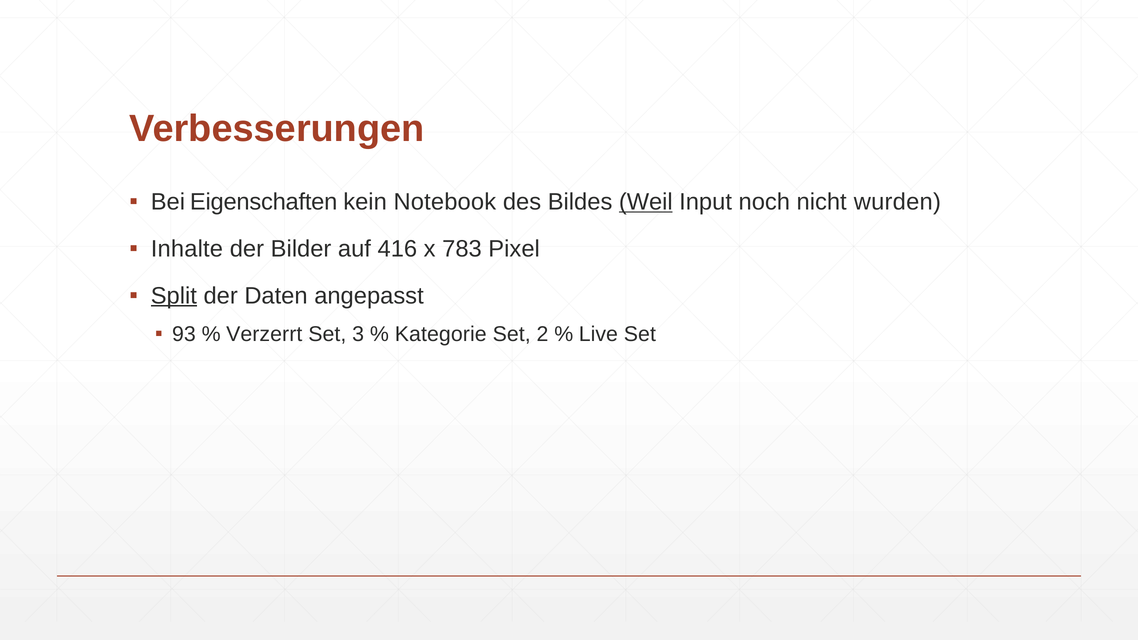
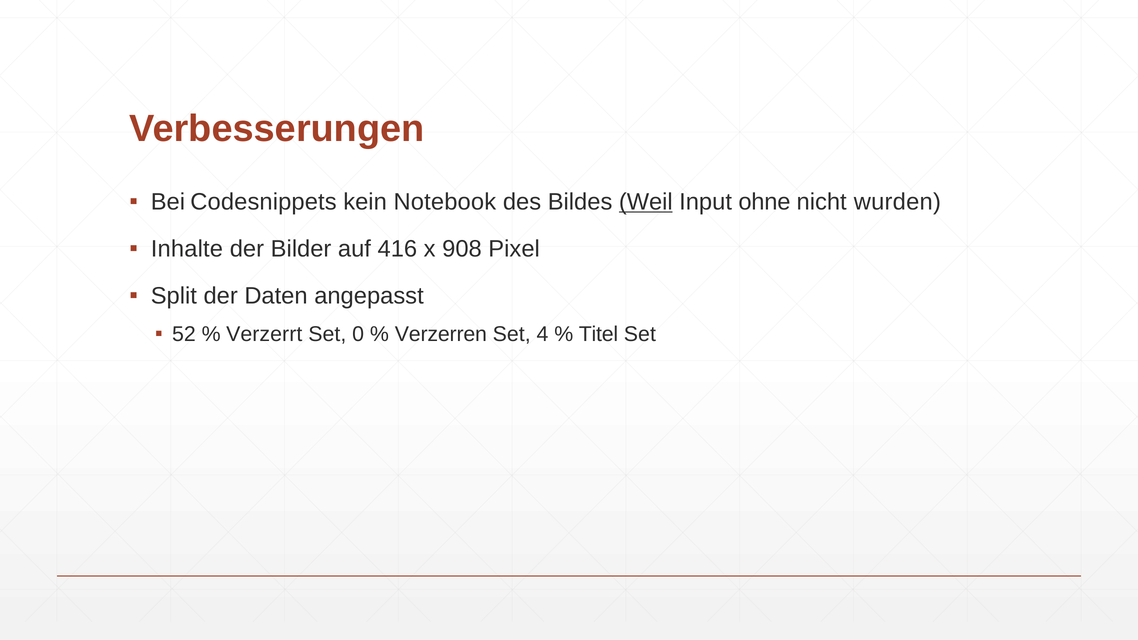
Eigenschaften: Eigenschaften -> Codesnippets (263, 202)
noch: noch -> ohne (764, 202)
783: 783 -> 908 (462, 249)
Split underline: present -> none (174, 296)
93: 93 -> 52 (184, 334)
3: 3 -> 0 (358, 334)
Kategorie: Kategorie -> Verzerren (441, 334)
2: 2 -> 4 (543, 334)
Live: Live -> Titel (598, 334)
